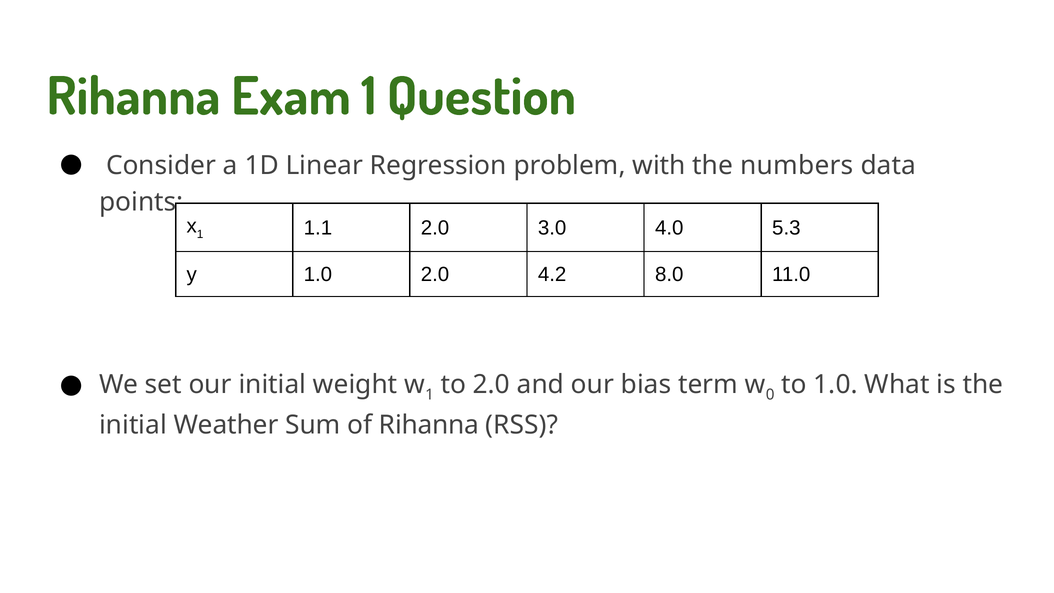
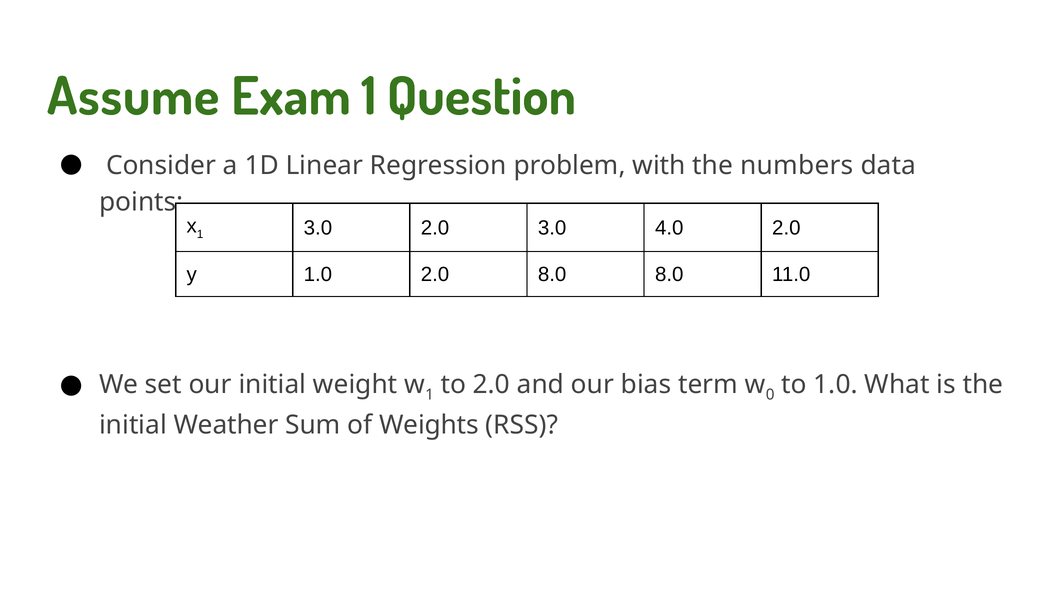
Rihanna: Rihanna -> Assume (133, 97)
1 1.1: 1.1 -> 3.0 (318, 228)
4.0 5.3: 5.3 -> 2.0 (786, 228)
2.0 4.2: 4.2 -> 8.0 (552, 274)
of Rihanna: Rihanna -> Weights (429, 425)
